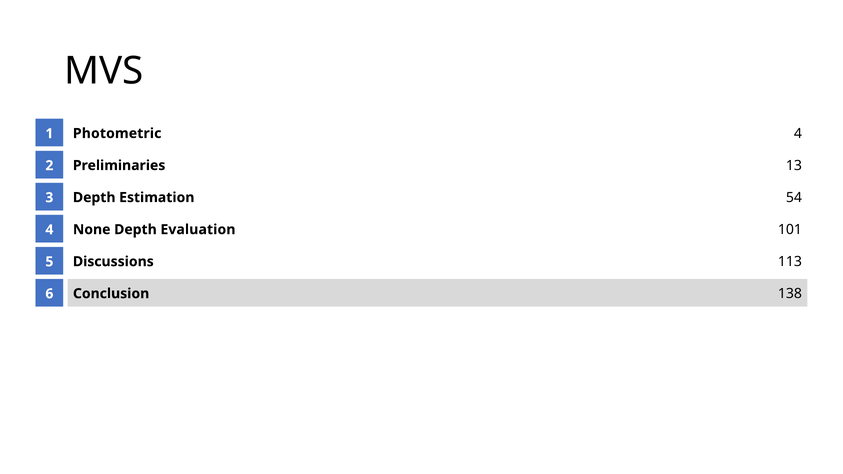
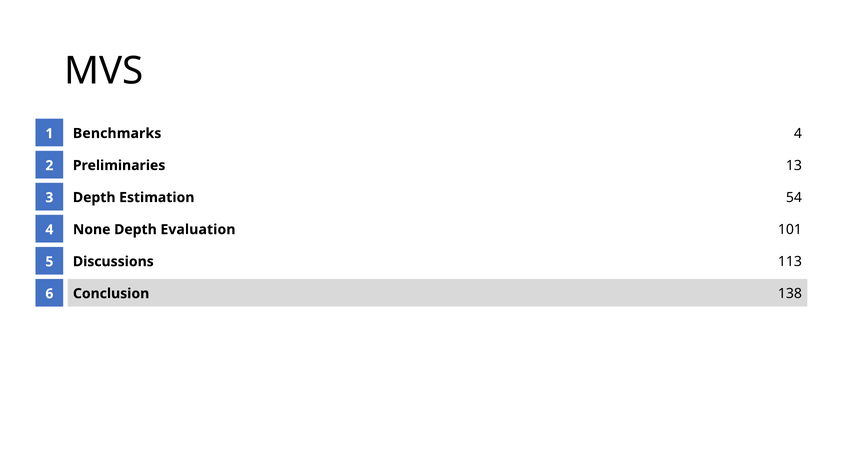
Photometric: Photometric -> Benchmarks (117, 133)
